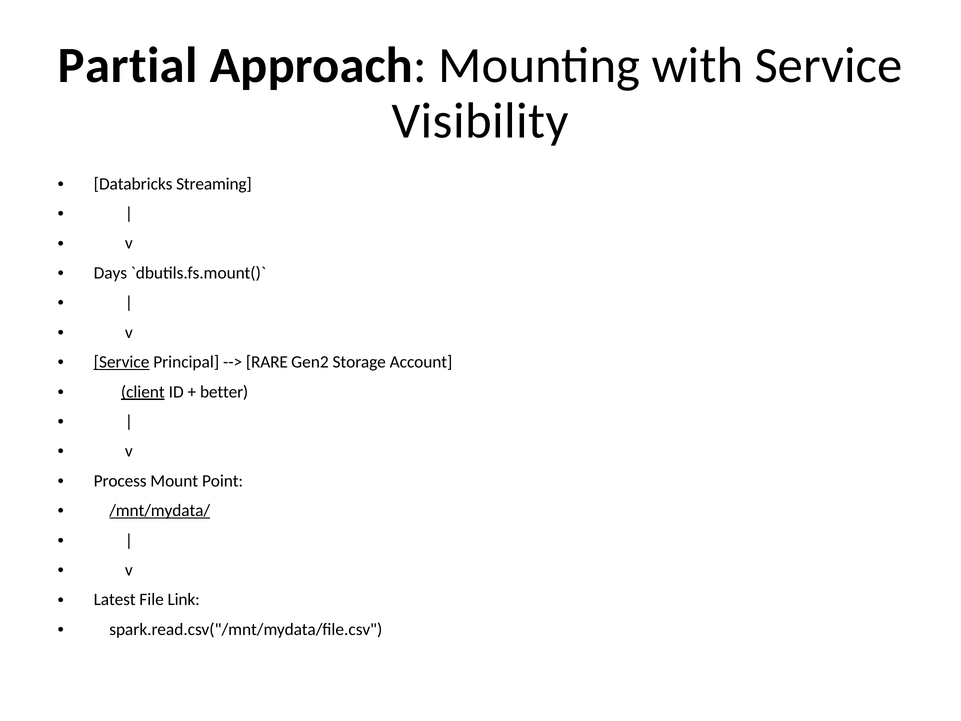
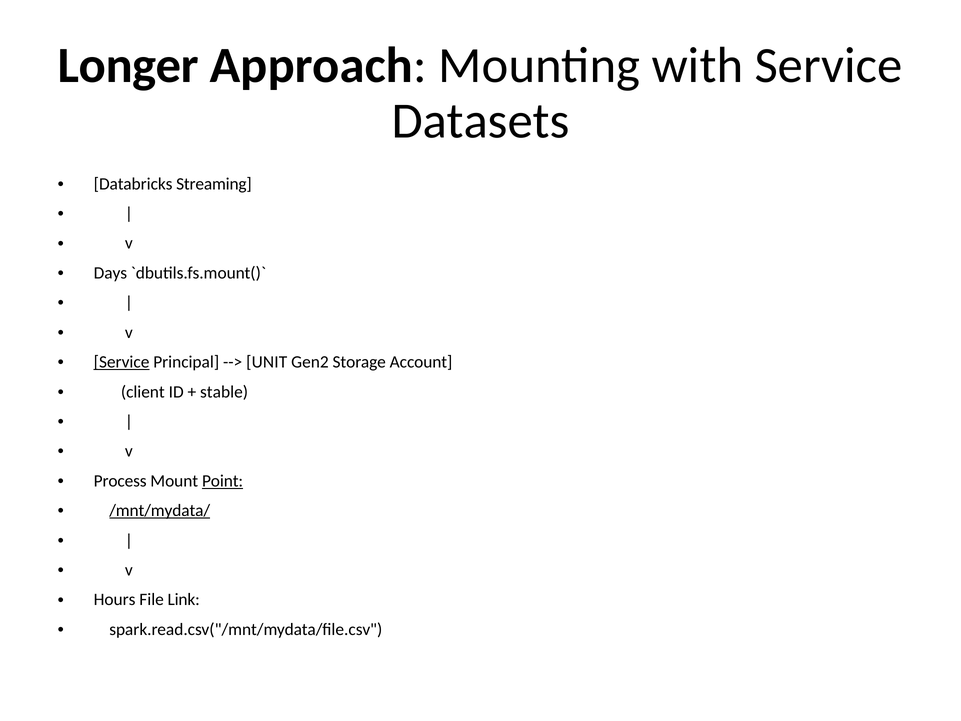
Partial: Partial -> Longer (128, 65)
Visibility: Visibility -> Datasets (480, 121)
RARE: RARE -> UNIT (267, 362)
client underline: present -> none (143, 392)
better: better -> stable (224, 392)
Point underline: none -> present (223, 481)
Latest: Latest -> Hours (115, 600)
